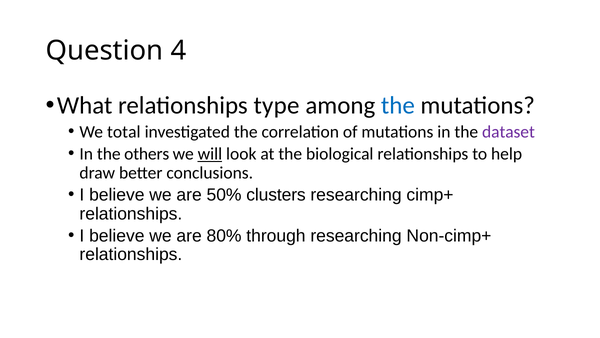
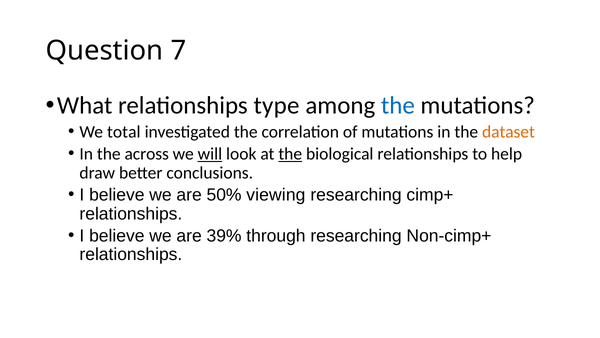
4: 4 -> 7 (178, 50)
dataset colour: purple -> orange (508, 132)
others: others -> across (147, 154)
the underline: none -> present (290, 154)
clusters: clusters -> viewing (276, 195)
80%: 80% -> 39% (224, 235)
